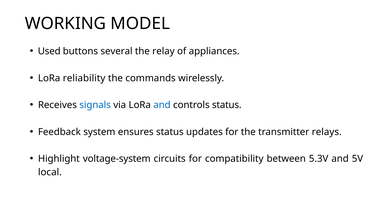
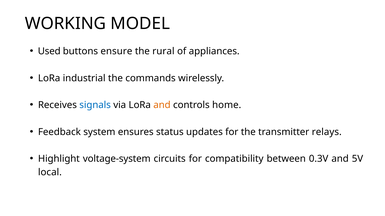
several: several -> ensure (116, 51)
relay: relay -> rural (163, 51)
reliability: reliability -> industrial (84, 78)
and colour: blue -> orange (162, 105)
controls status: status -> home (227, 105)
5.3V: 5.3V -> 0.3V (319, 159)
